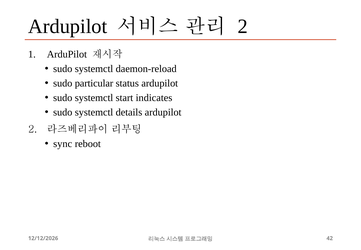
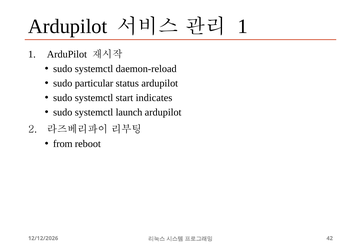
2: 2 -> 1 (243, 26)
details: details -> launch (129, 112)
sync: sync -> from (63, 144)
